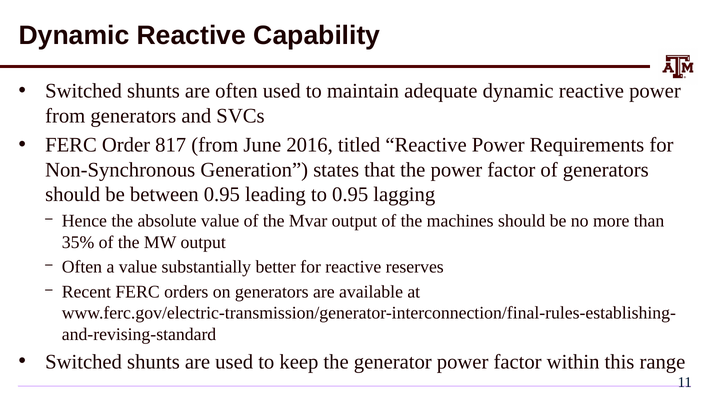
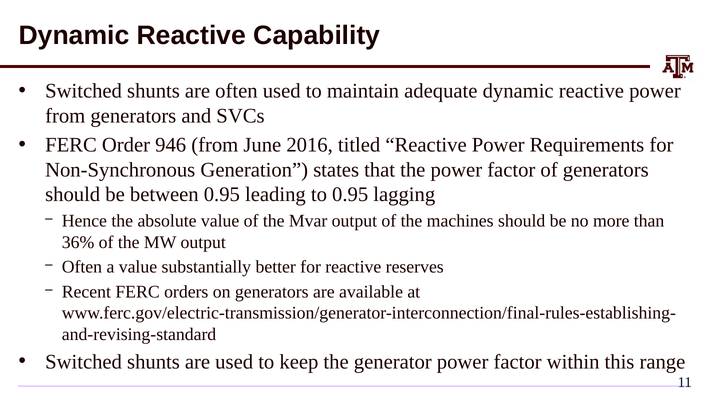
817: 817 -> 946 (171, 145)
35%: 35% -> 36% (78, 242)
